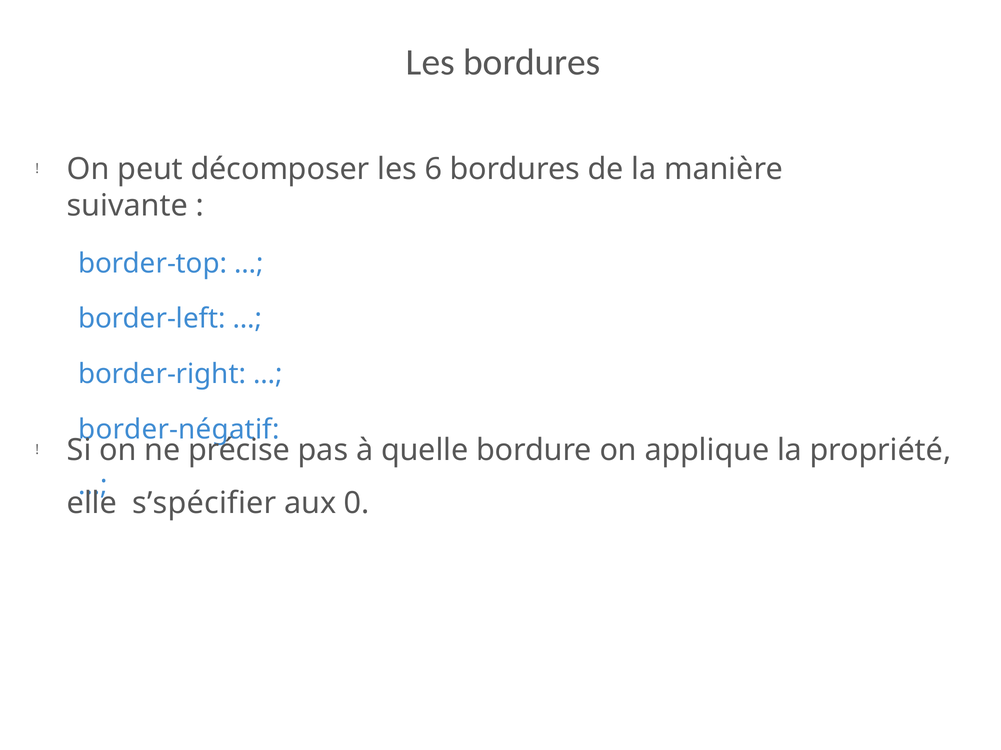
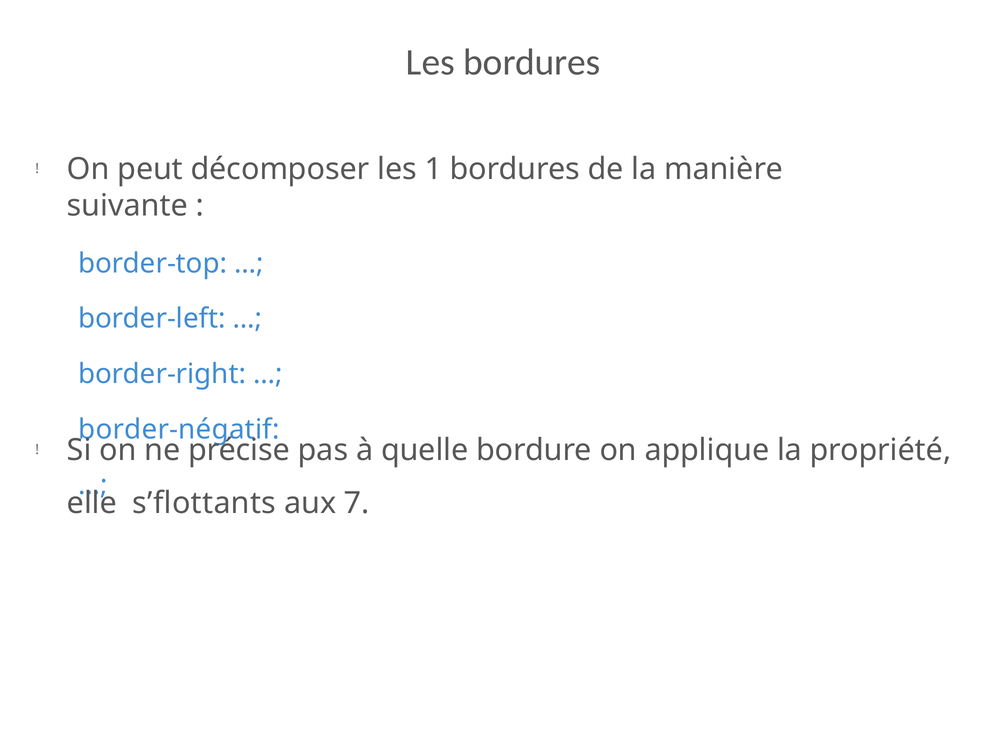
6: 6 -> 1 (433, 169)
s’spécifier: s’spécifier -> s’flottants (204, 504)
0: 0 -> 7 (357, 504)
